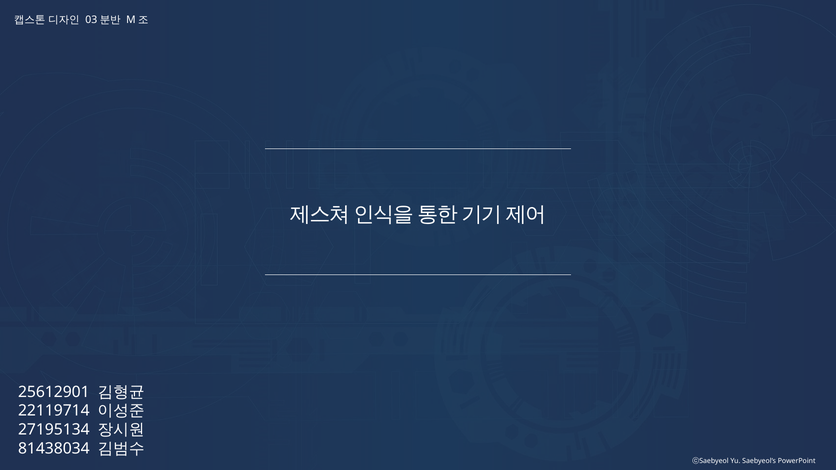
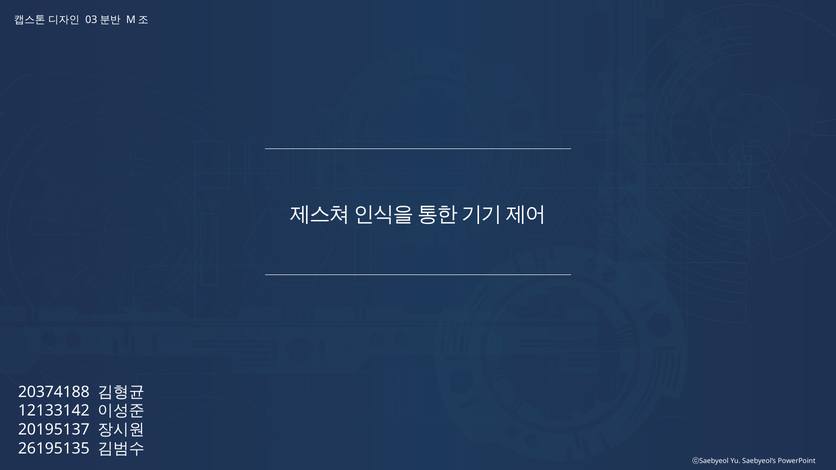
25612901: 25612901 -> 20374188 (54, 392)
22119714: 22119714 -> 12133142 (54, 411)
27195134: 27195134 -> 20195137 (54, 430)
81438034: 81438034 -> 26195135 (54, 449)
